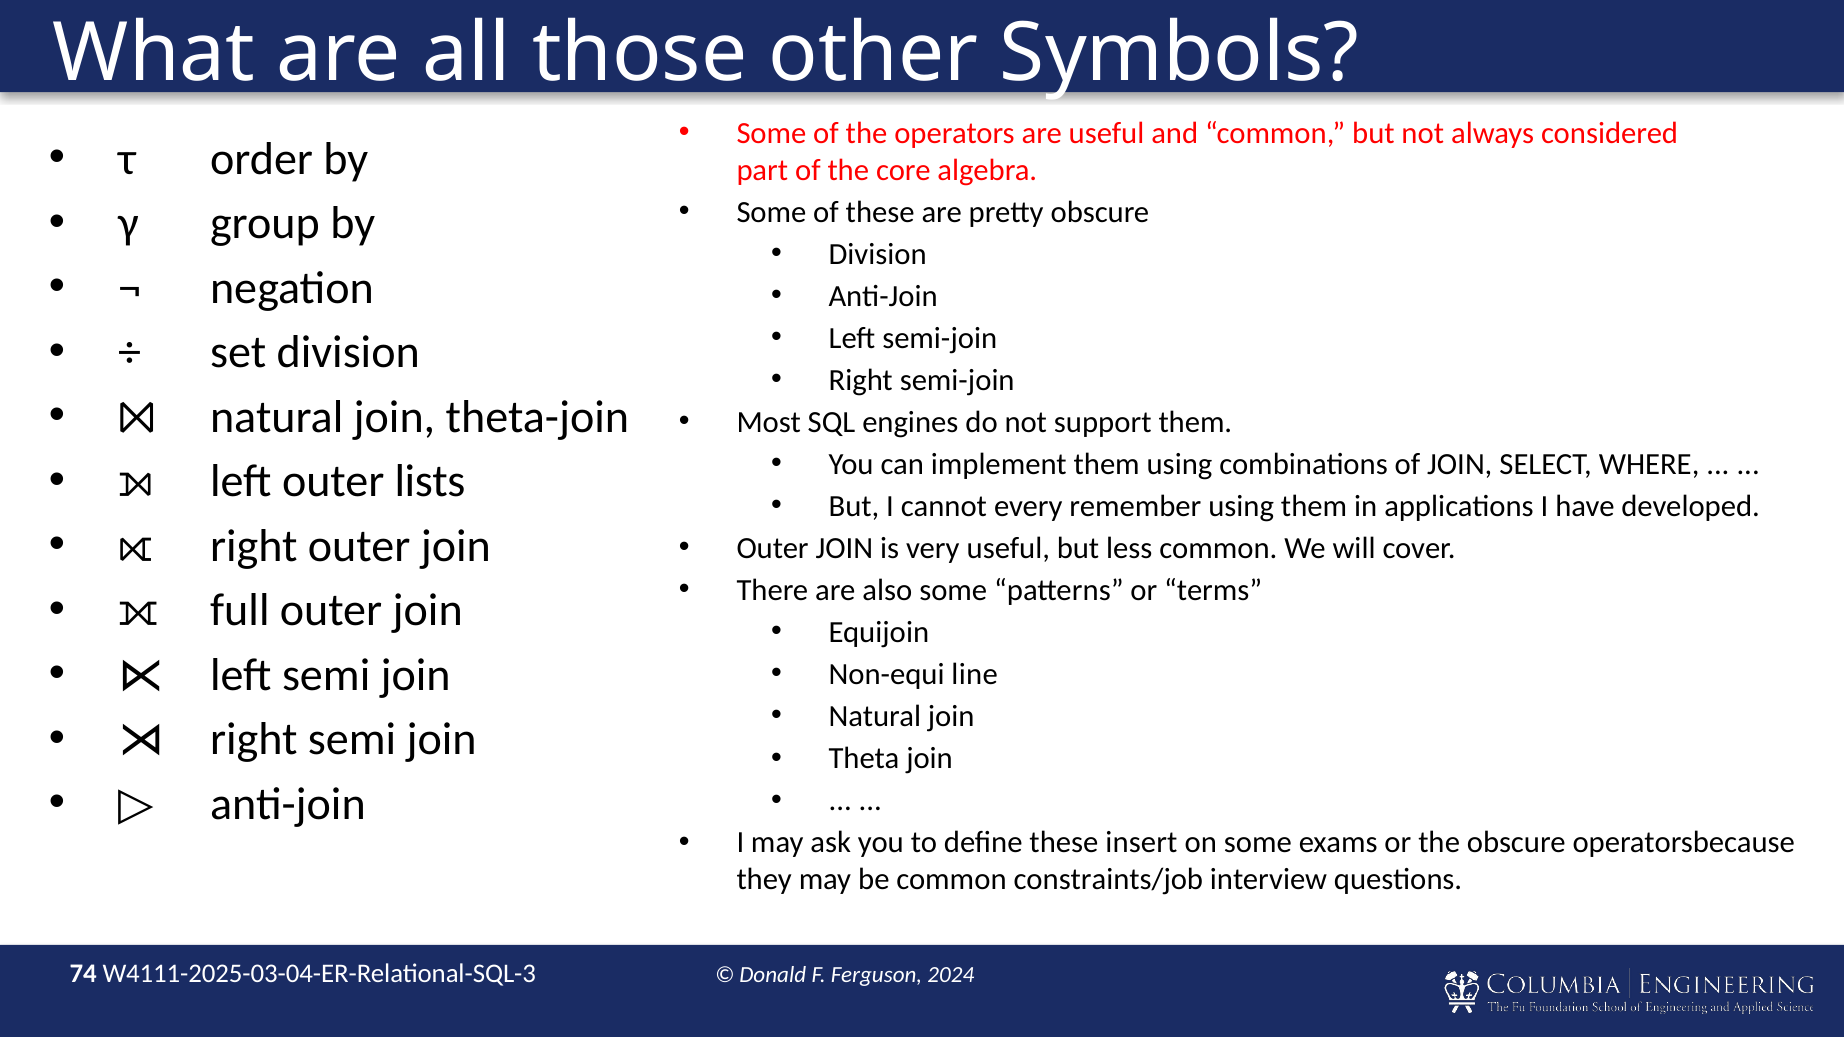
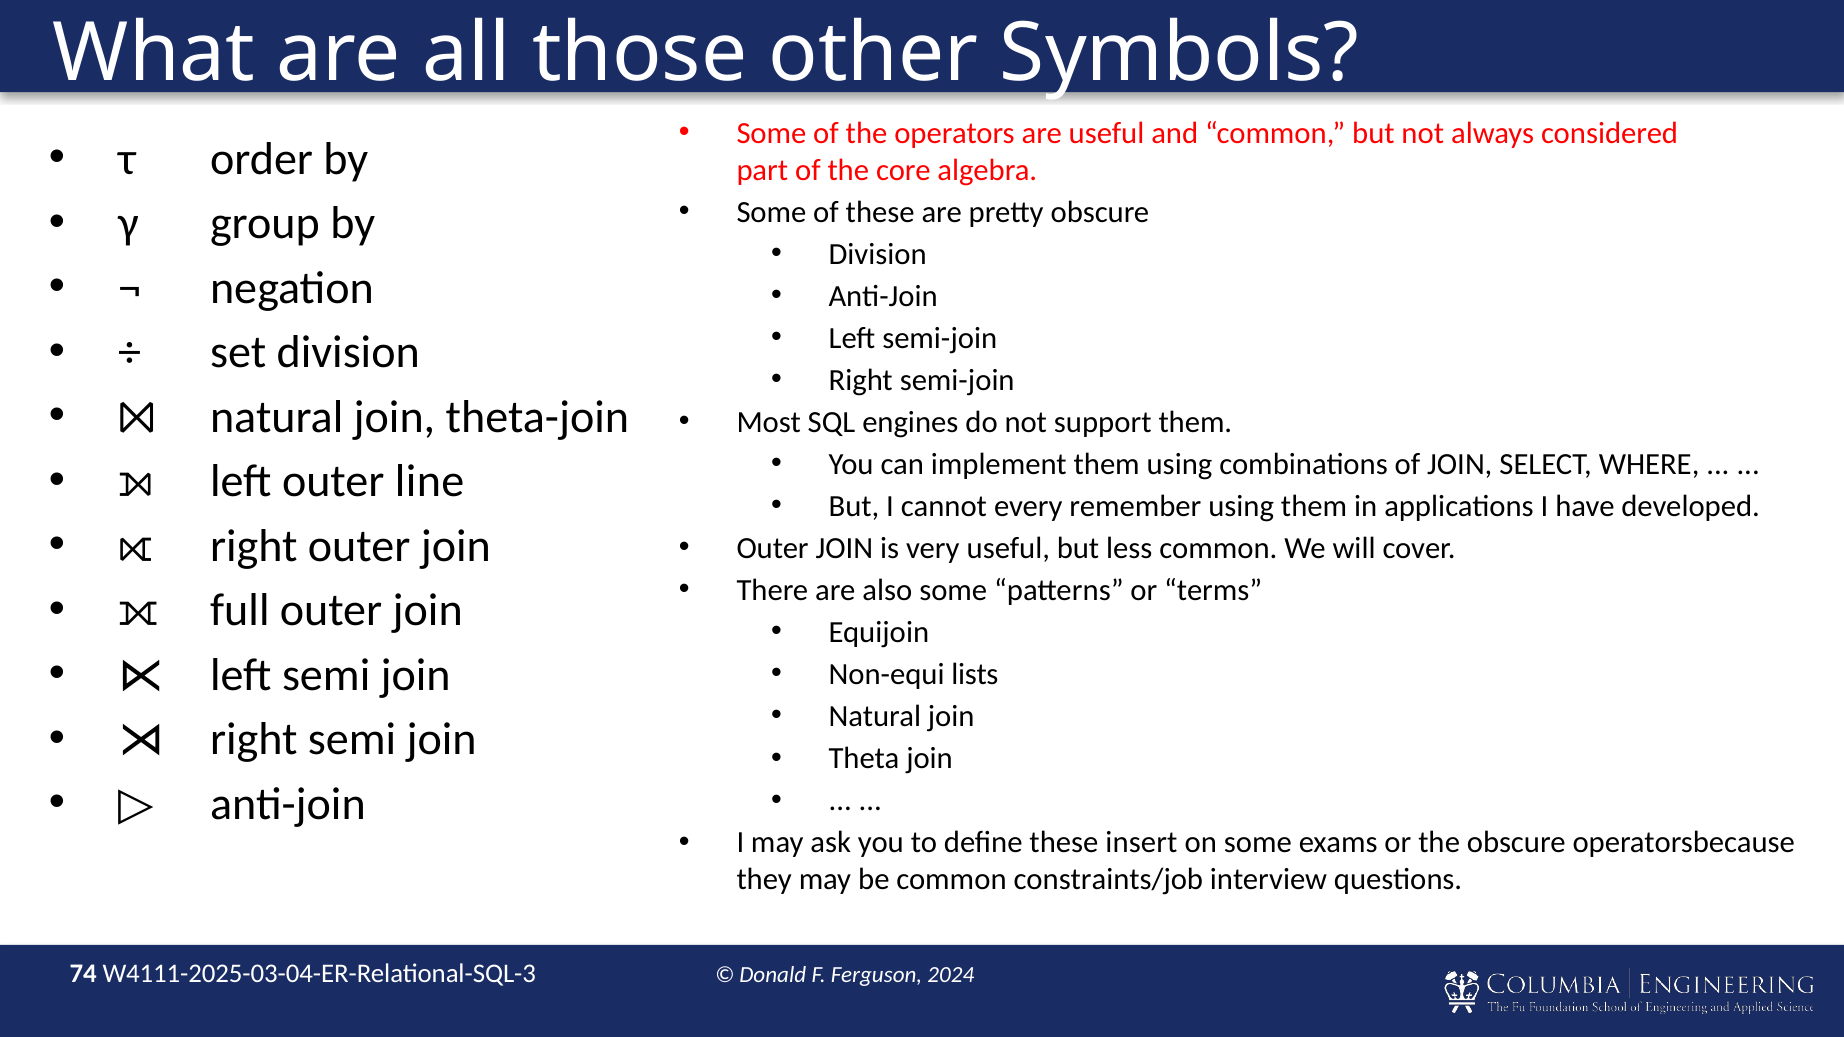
lists: lists -> line (430, 482)
line: line -> lists (975, 675)
